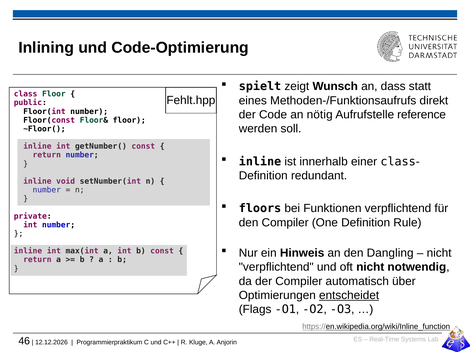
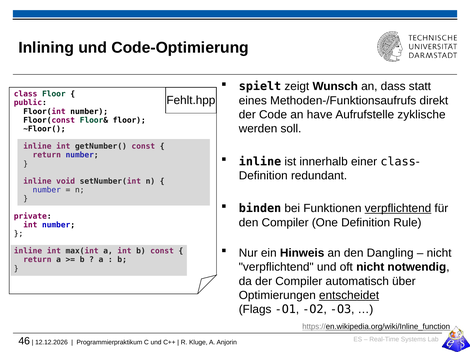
nötig: nötig -> have (320, 115)
reference: reference -> zyklische (421, 115)
floors: floors -> binden (260, 209)
verpflichtend underline: none -> present (398, 209)
